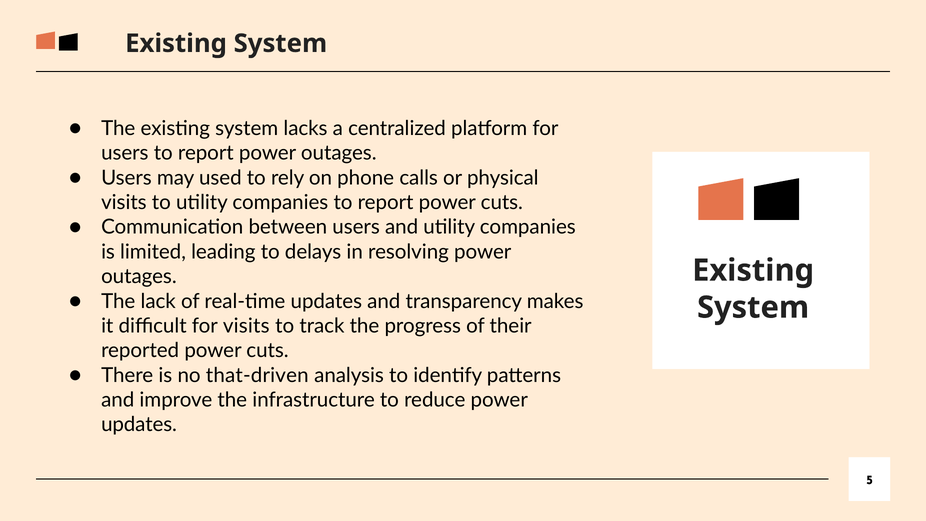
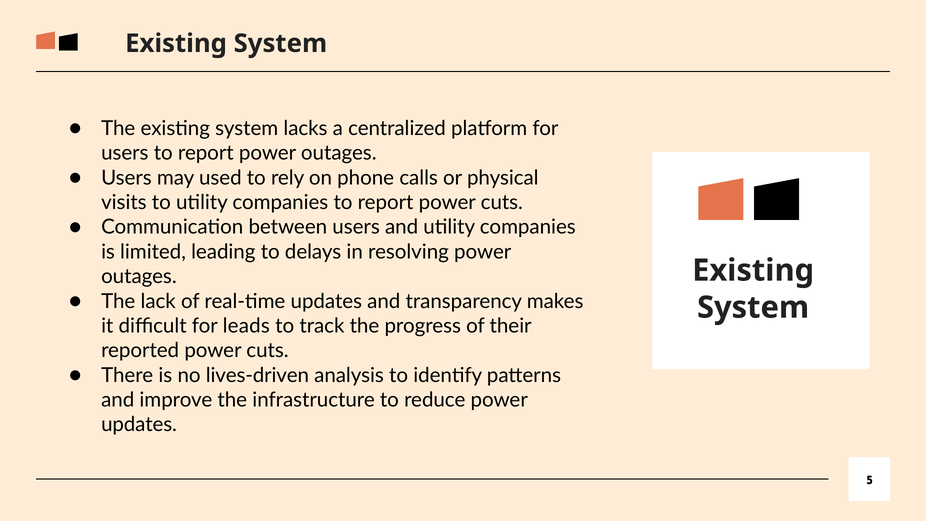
for visits: visits -> leads (246, 326)
that-driven: that-driven -> lives-driven (257, 375)
